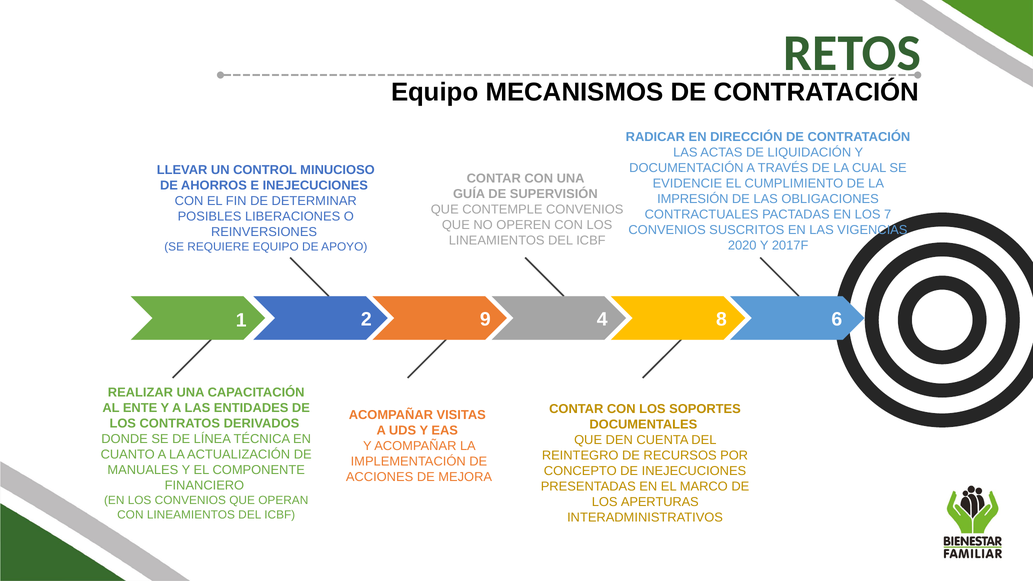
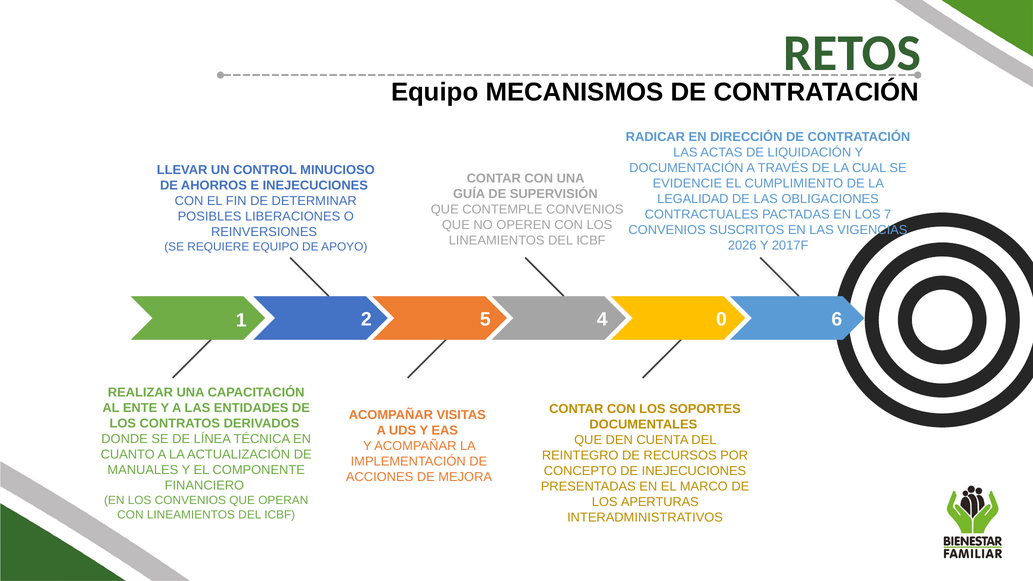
IMPRESIÓN: IMPRESIÓN -> LEGALIDAD (693, 199)
2020: 2020 -> 2026 (742, 245)
9: 9 -> 5 (485, 319)
8: 8 -> 0 (721, 319)
